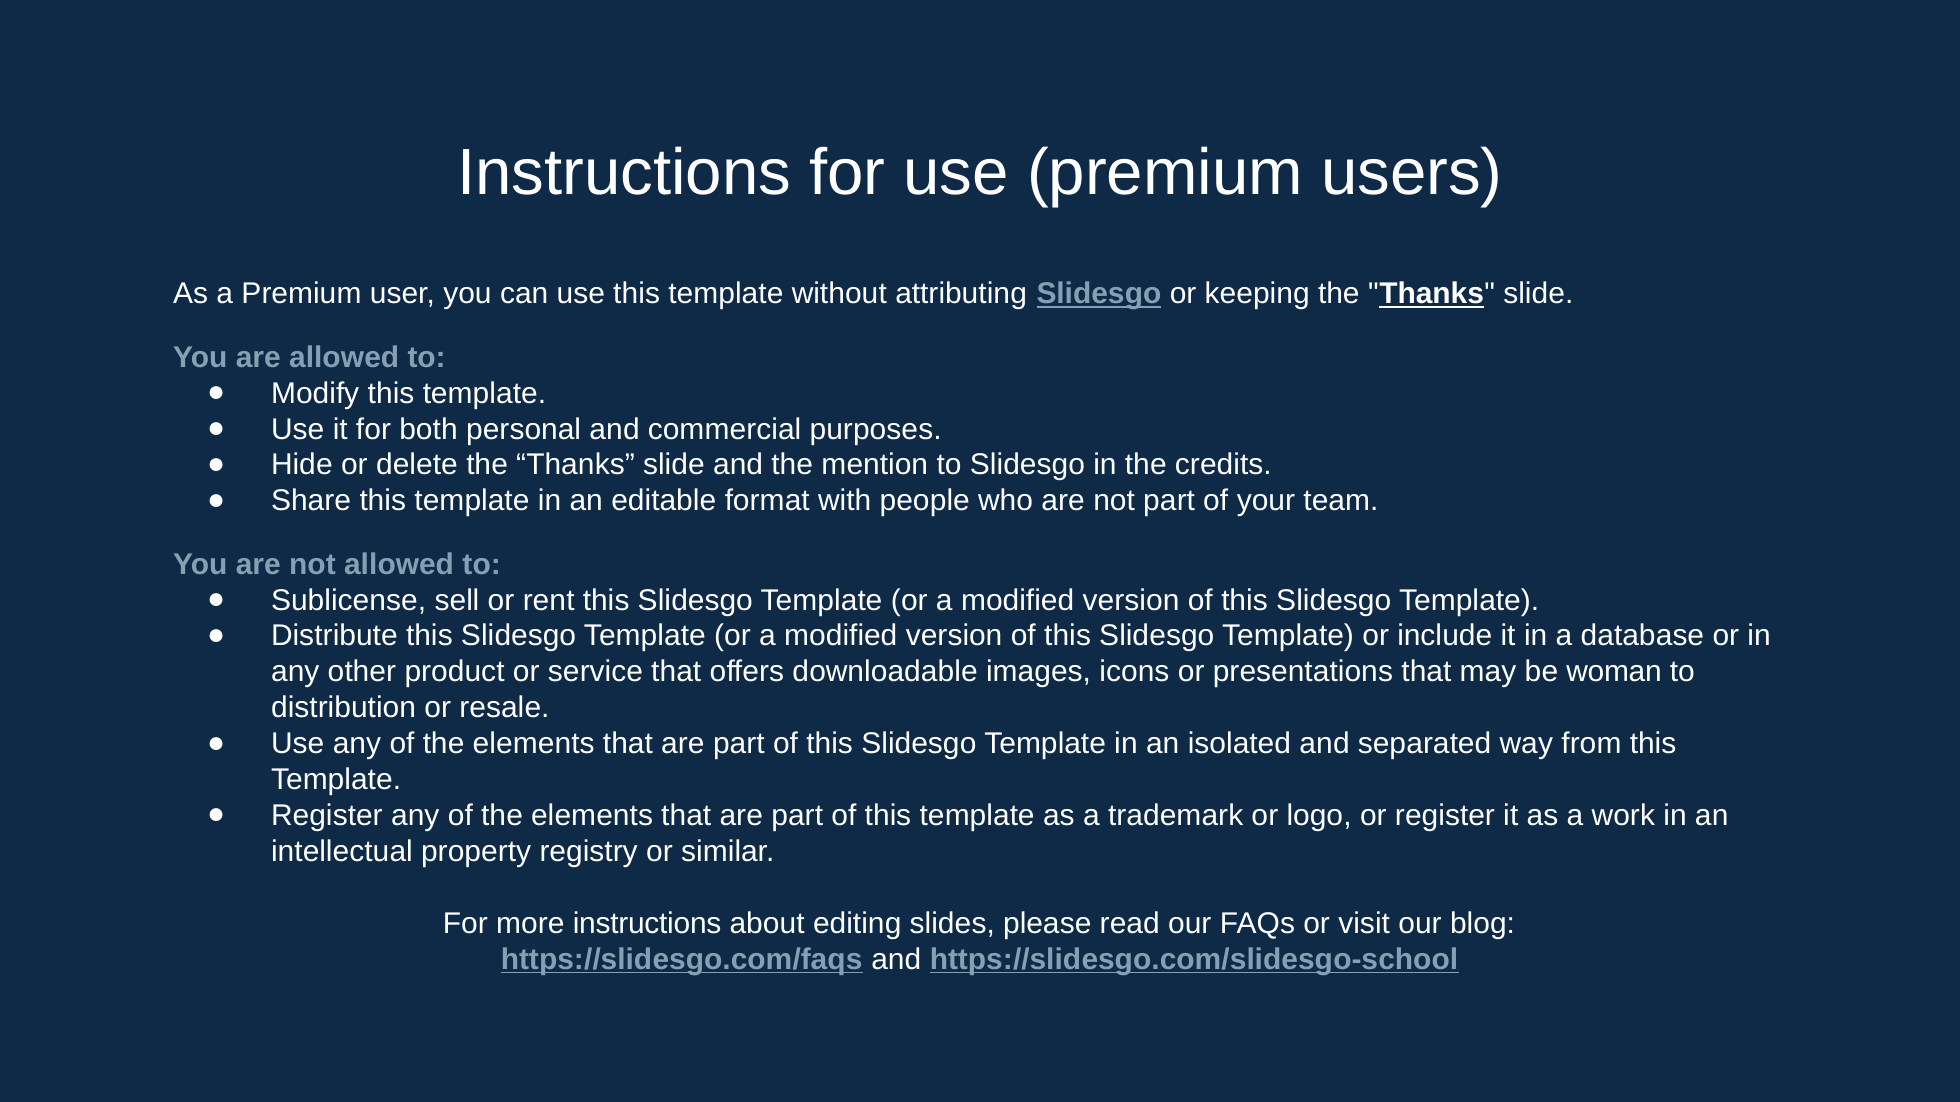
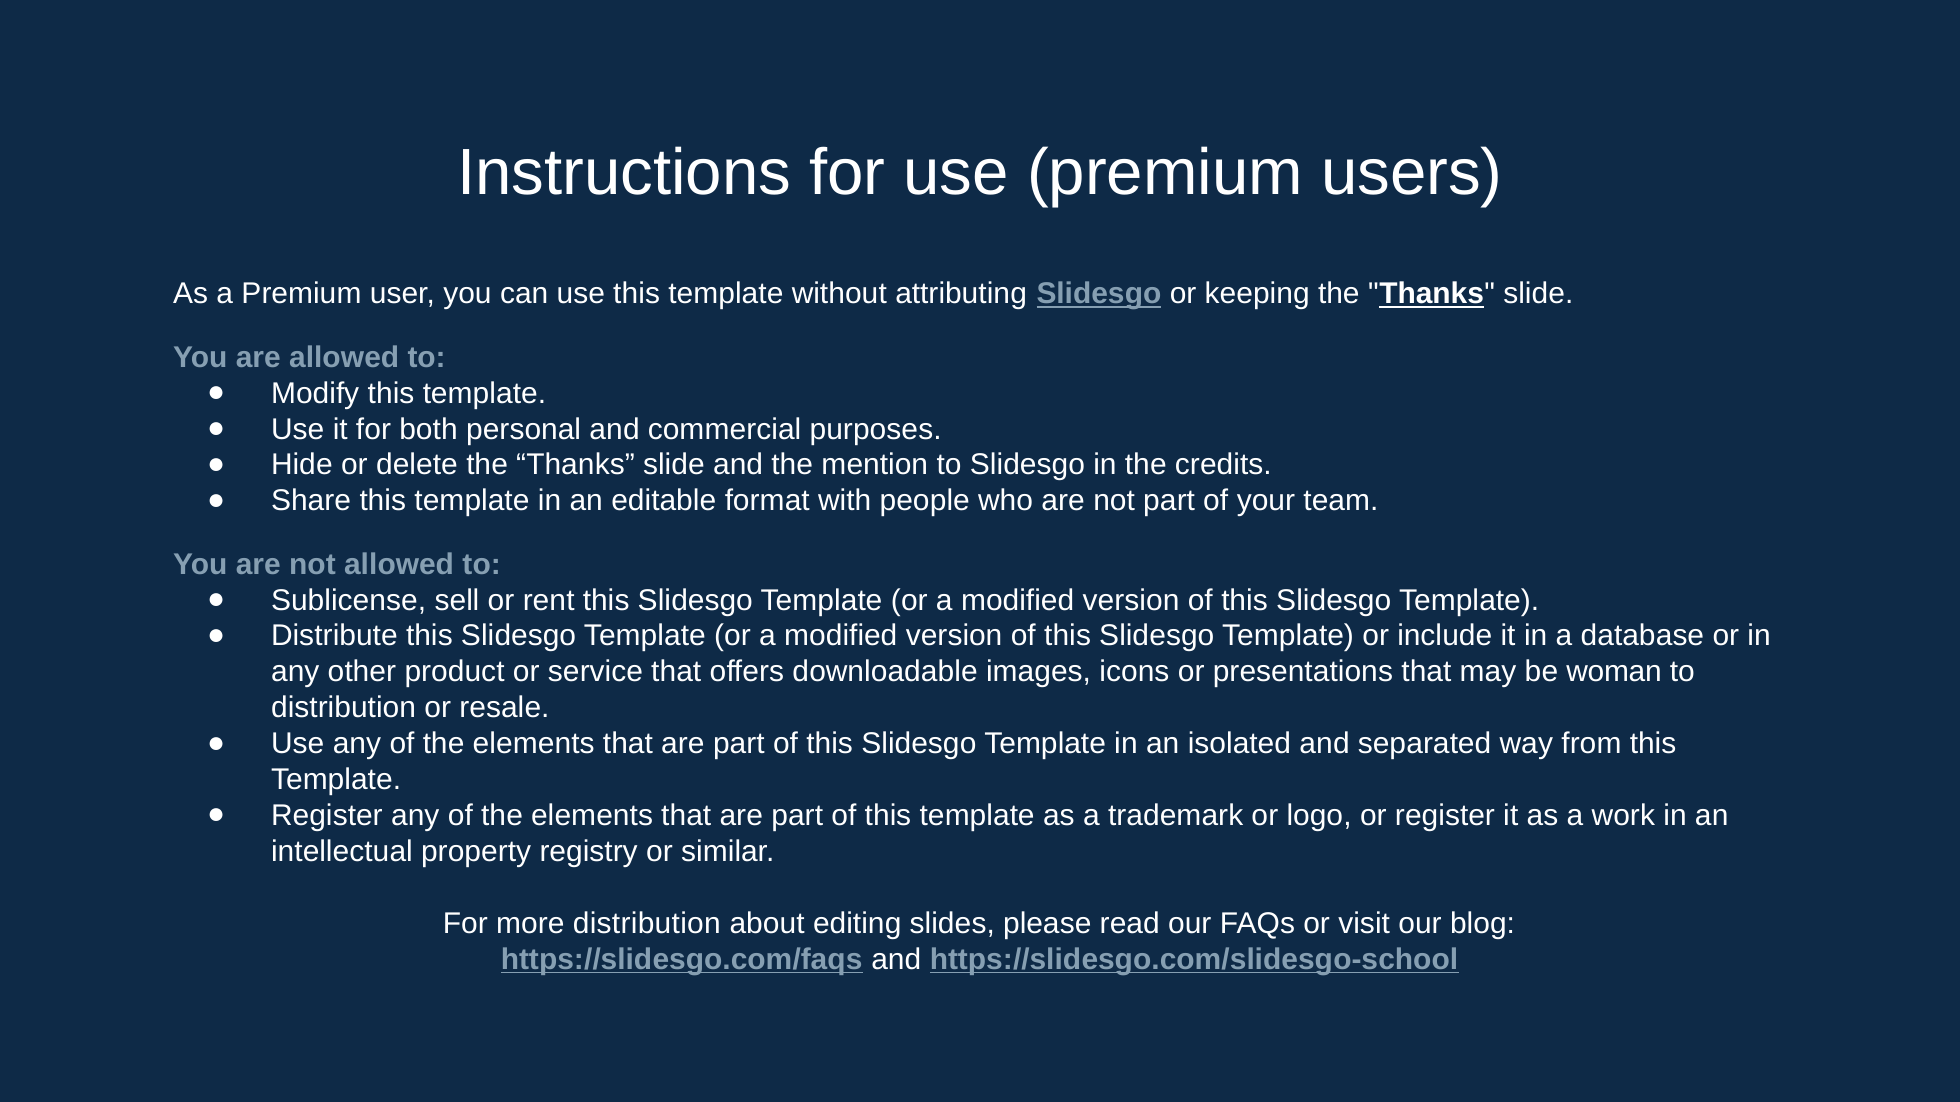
more instructions: instructions -> distribution (647, 924)
